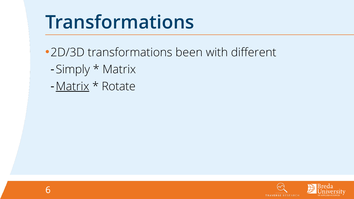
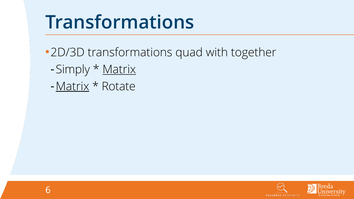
been: been -> quad (189, 52)
different: different -> together (254, 52)
Matrix underline: none -> present (119, 69)
